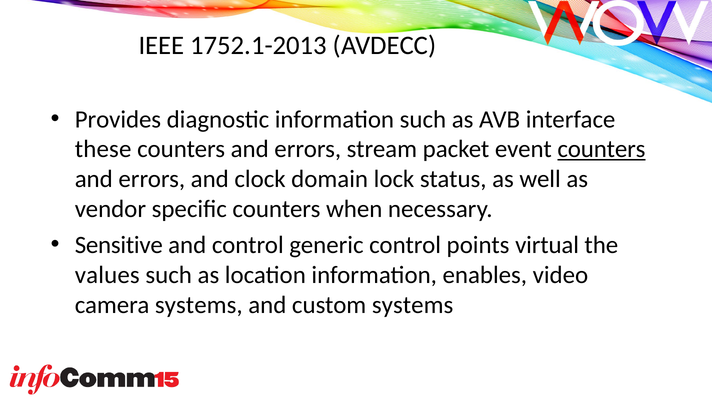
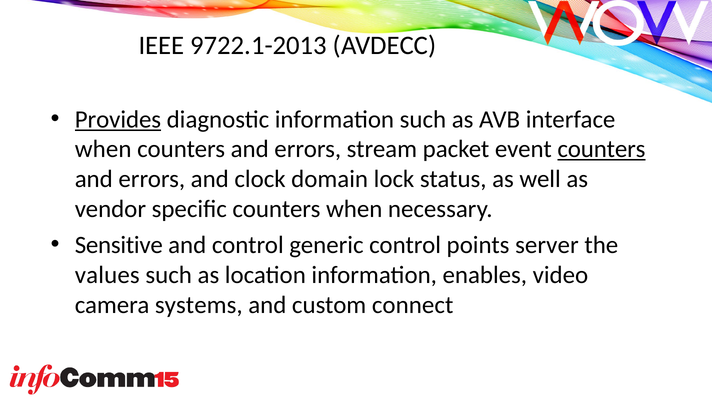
1752.1-2013: 1752.1-2013 -> 9722.1-2013 (259, 46)
Provides underline: none -> present (118, 120)
these: these -> when (103, 149)
virtual: virtual -> server (547, 245)
custom systems: systems -> connect (413, 305)
